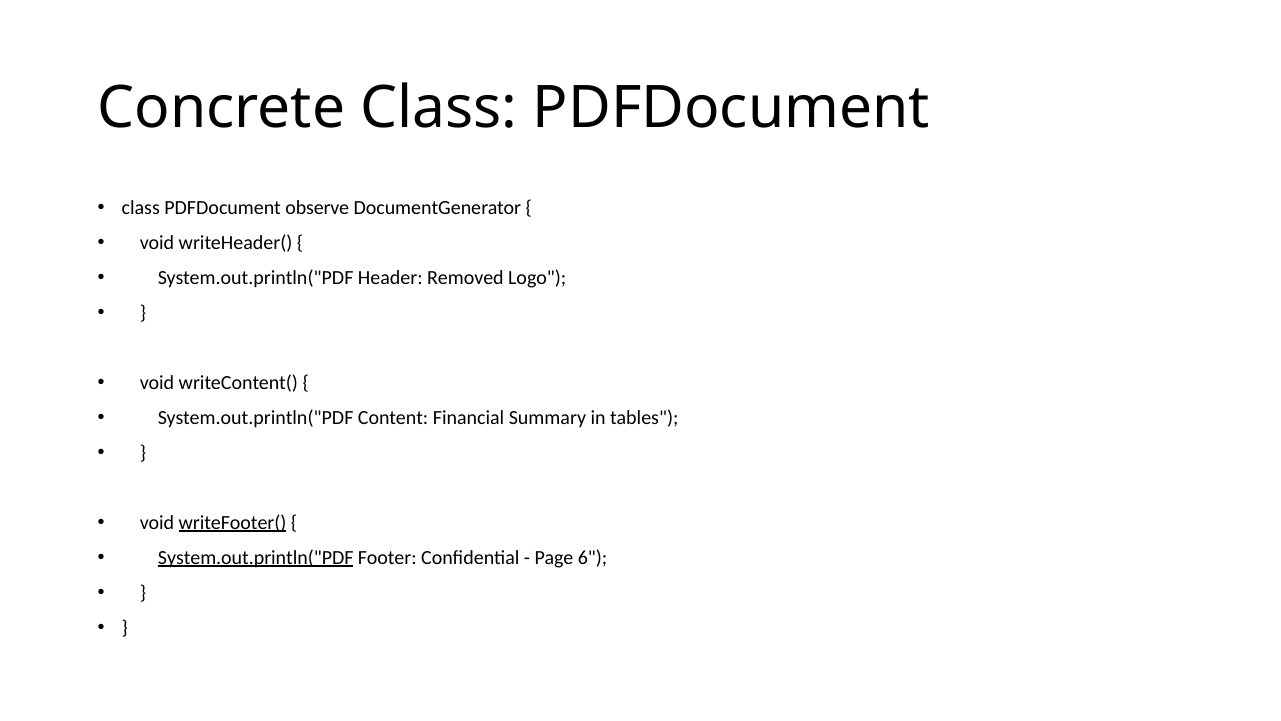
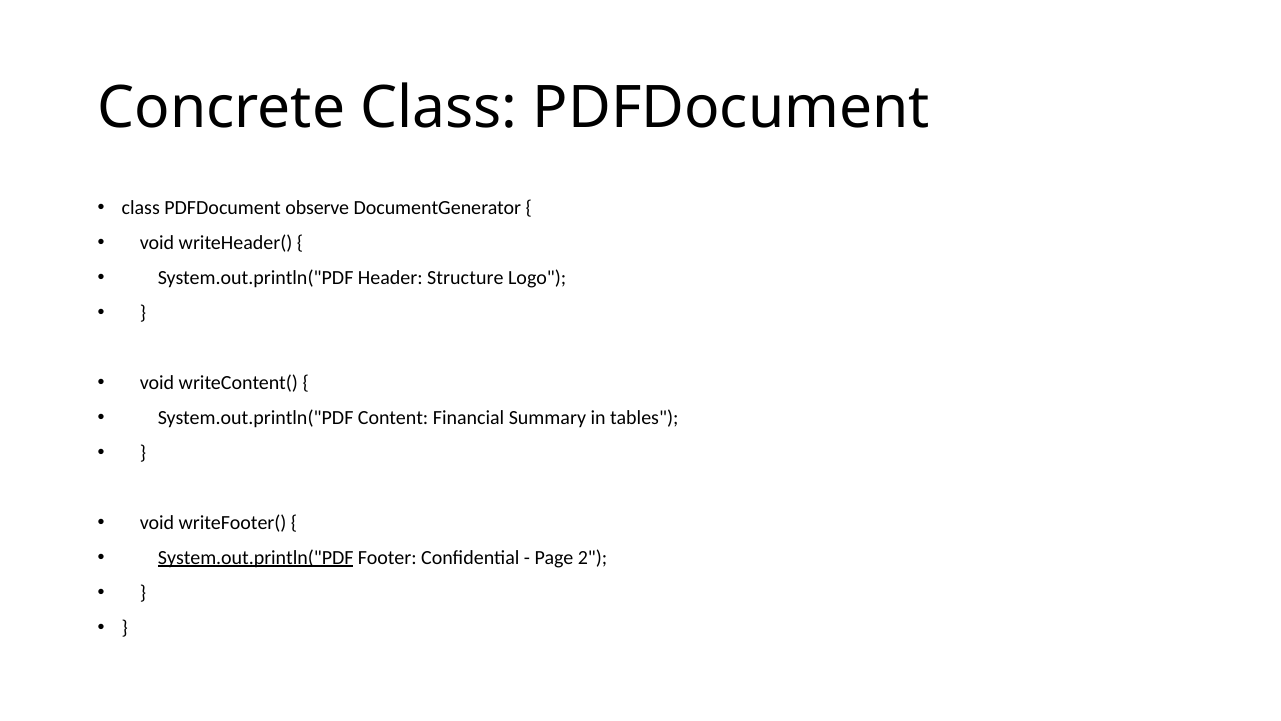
Removed: Removed -> Structure (465, 277)
writeFooter( underline: present -> none (233, 522)
6: 6 -> 2 (593, 557)
